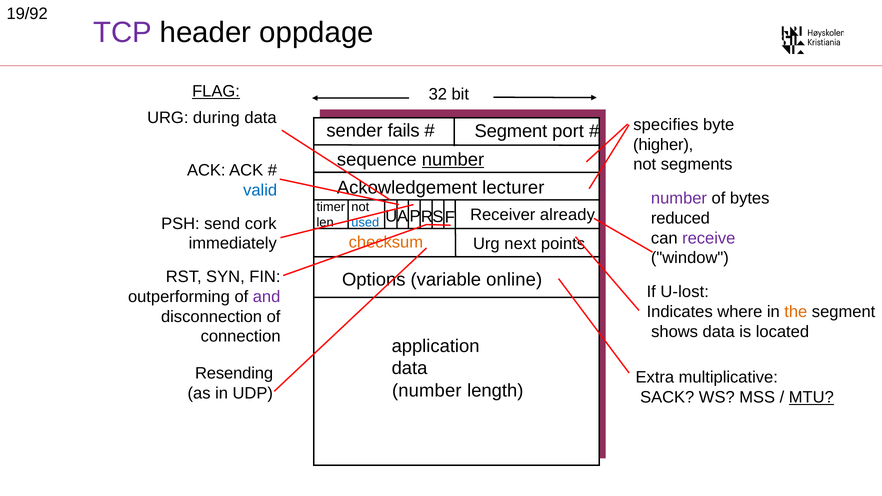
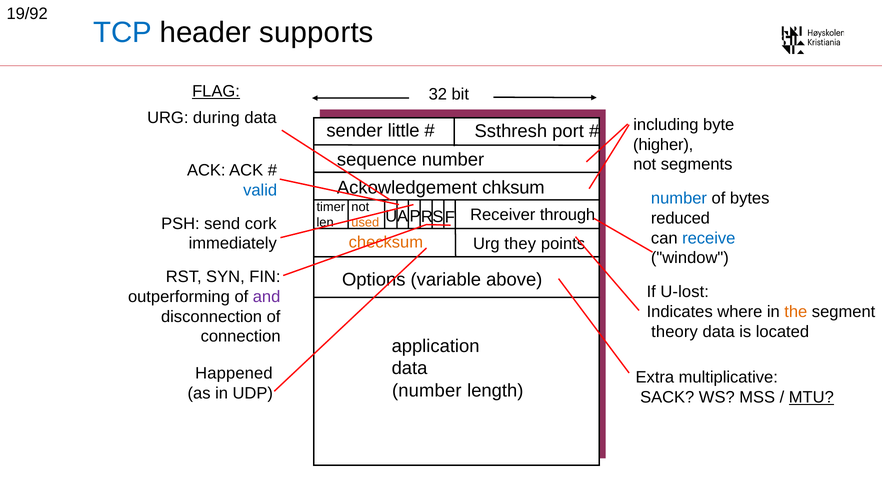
TCP colour: purple -> blue (123, 33)
oppdage: oppdage -> supports (316, 33)
specifies: specifies -> including (666, 125)
fails: fails -> little (404, 131)
Segment: Segment -> Ssthresh (511, 131)
number underline: present -> none (453, 160)
lecturer: lecturer -> chksum (513, 188)
number colour: purple -> blue (679, 199)
already: already -> through (568, 215)
used colour: blue -> orange (365, 223)
receive colour: purple -> blue (709, 238)
next: next -> they (520, 244)
online: online -> above (514, 280)
shows: shows -> theory (675, 332)
Resending: Resending -> Happened (234, 374)
